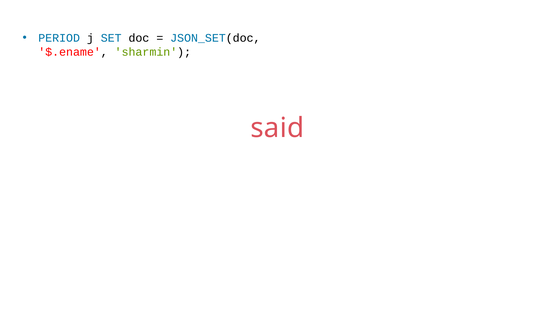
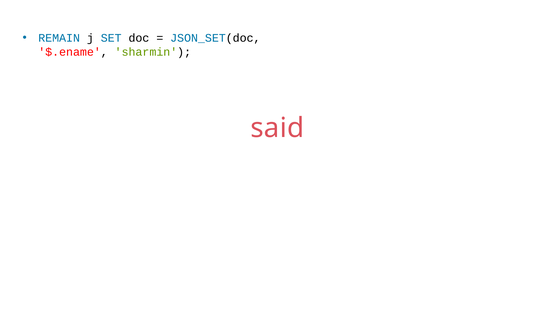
PERIOD: PERIOD -> REMAIN (59, 38)
